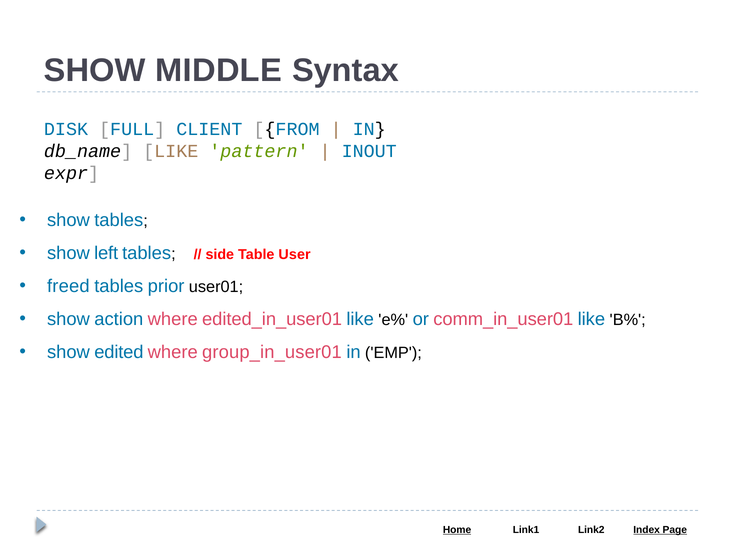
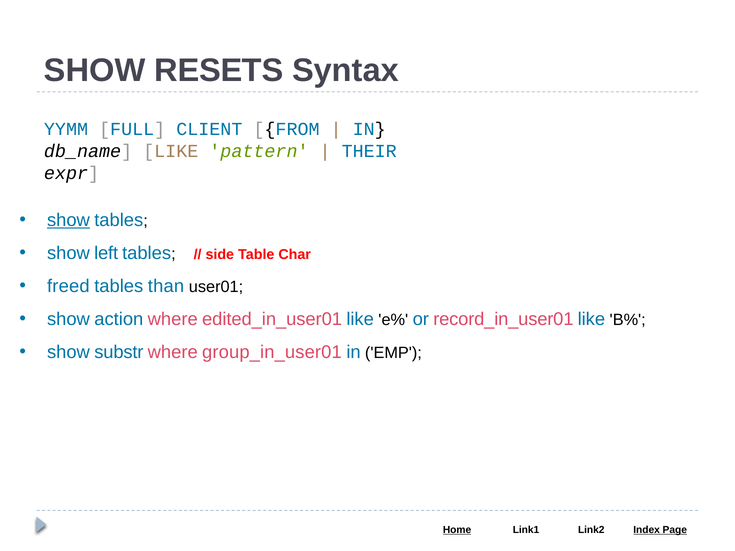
MIDDLE: MIDDLE -> RESETS (219, 70)
DISK: DISK -> YYMM (66, 129)
INOUT: INOUT -> THEIR (369, 151)
show underline: none -> present (68, 220)
User: User -> Char (295, 254)
prior: prior -> than (166, 286)
comm_in_user01: comm_in_user01 -> record_in_user01 (503, 319)
edited: edited -> substr (119, 352)
